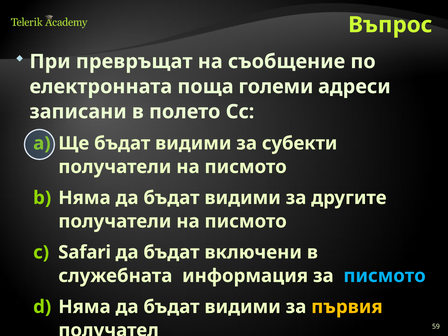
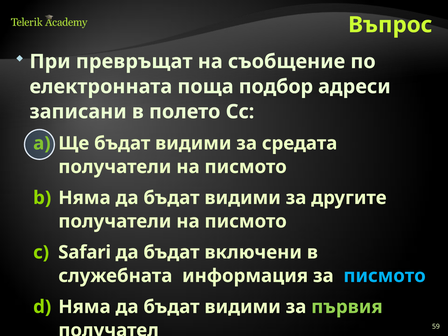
големи: големи -> подбор (276, 87)
субекти: субекти -> средата (300, 143)
първия colour: yellow -> light green (347, 307)
